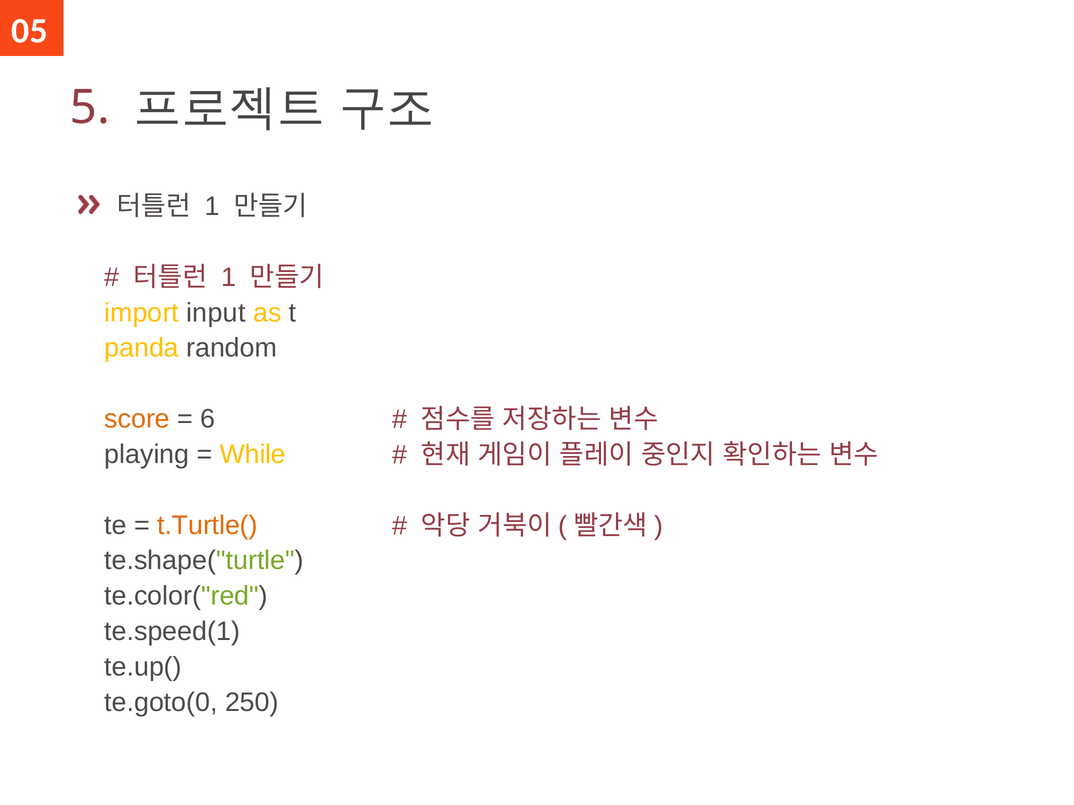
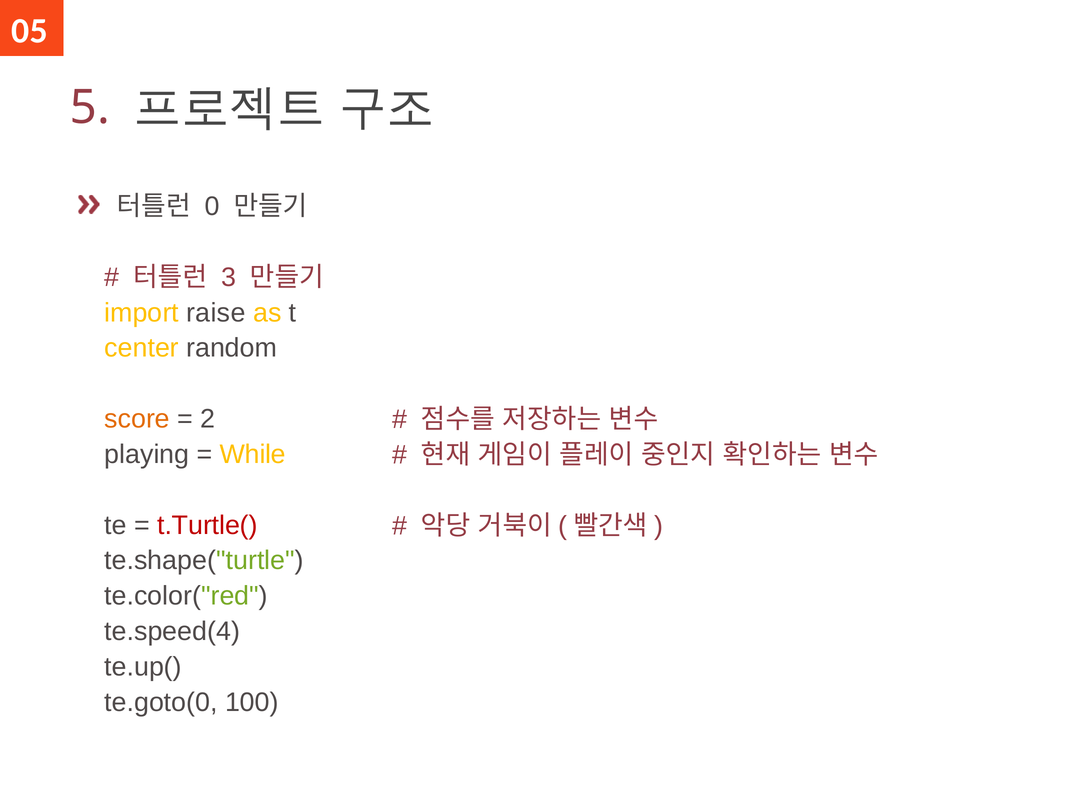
1: 1 -> 0 (212, 207)
1: 1 -> 3 (229, 277)
input: input -> raise (216, 313)
panda: panda -> center (142, 348)
6: 6 -> 2 (208, 419)
t.Turtle( colour: orange -> red (207, 526)
te.speed(1: te.speed(1 -> te.speed(4 (172, 632)
250: 250 -> 100 (252, 703)
